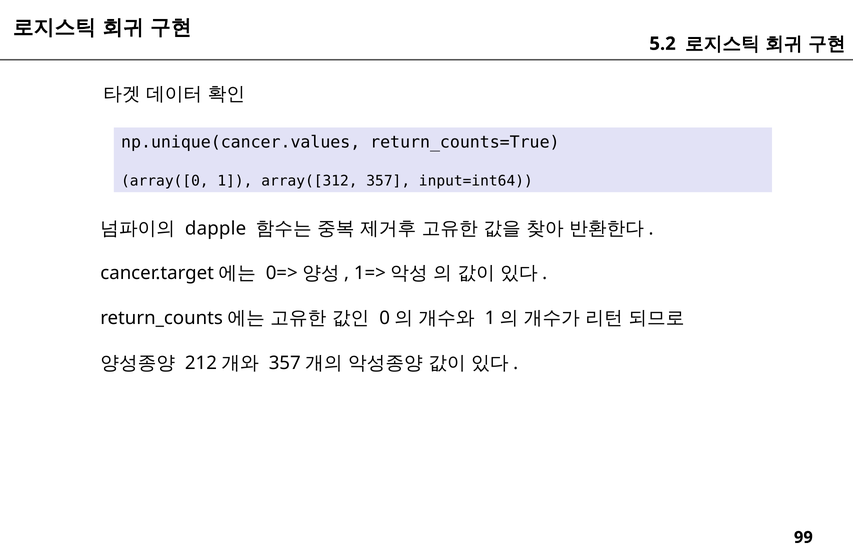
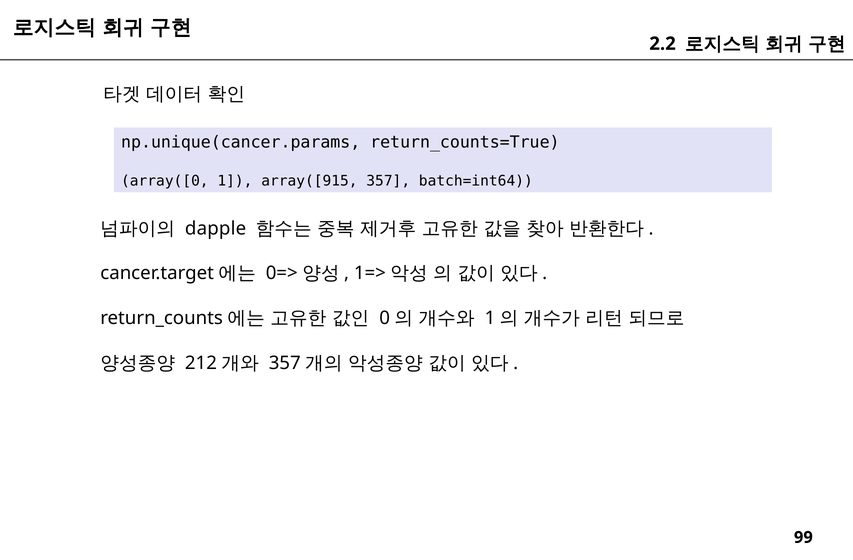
5.2: 5.2 -> 2.2 (663, 44)
np.unique(cancer.values: np.unique(cancer.values -> np.unique(cancer.params (241, 142)
array([312: array([312 -> array([915 (309, 181)
input=int64: input=int64 -> batch=int64 (476, 181)
